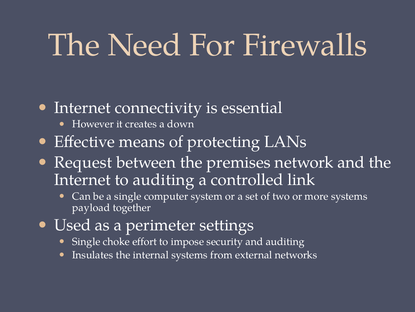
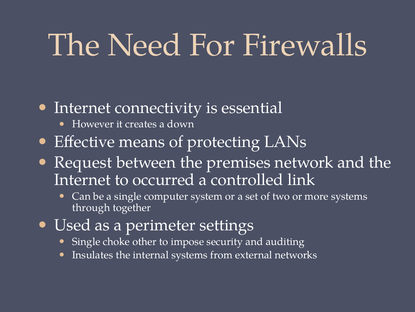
to auditing: auditing -> occurred (164, 180)
payload: payload -> through (91, 207)
effort: effort -> other (145, 241)
